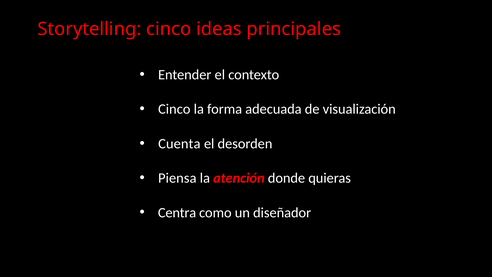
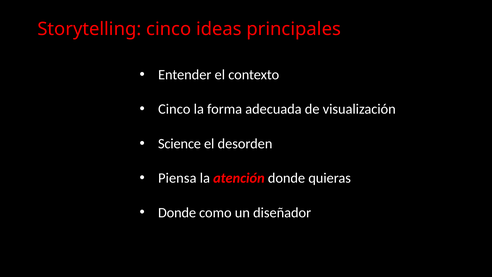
Cuenta: Cuenta -> Science (180, 144)
Centra: Centra -> Donde (177, 213)
